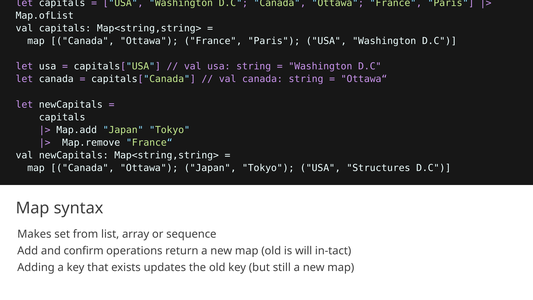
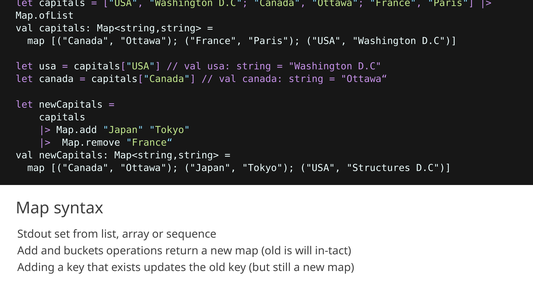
Makes: Makes -> Stdout (34, 234)
confirm: confirm -> buckets (84, 251)
